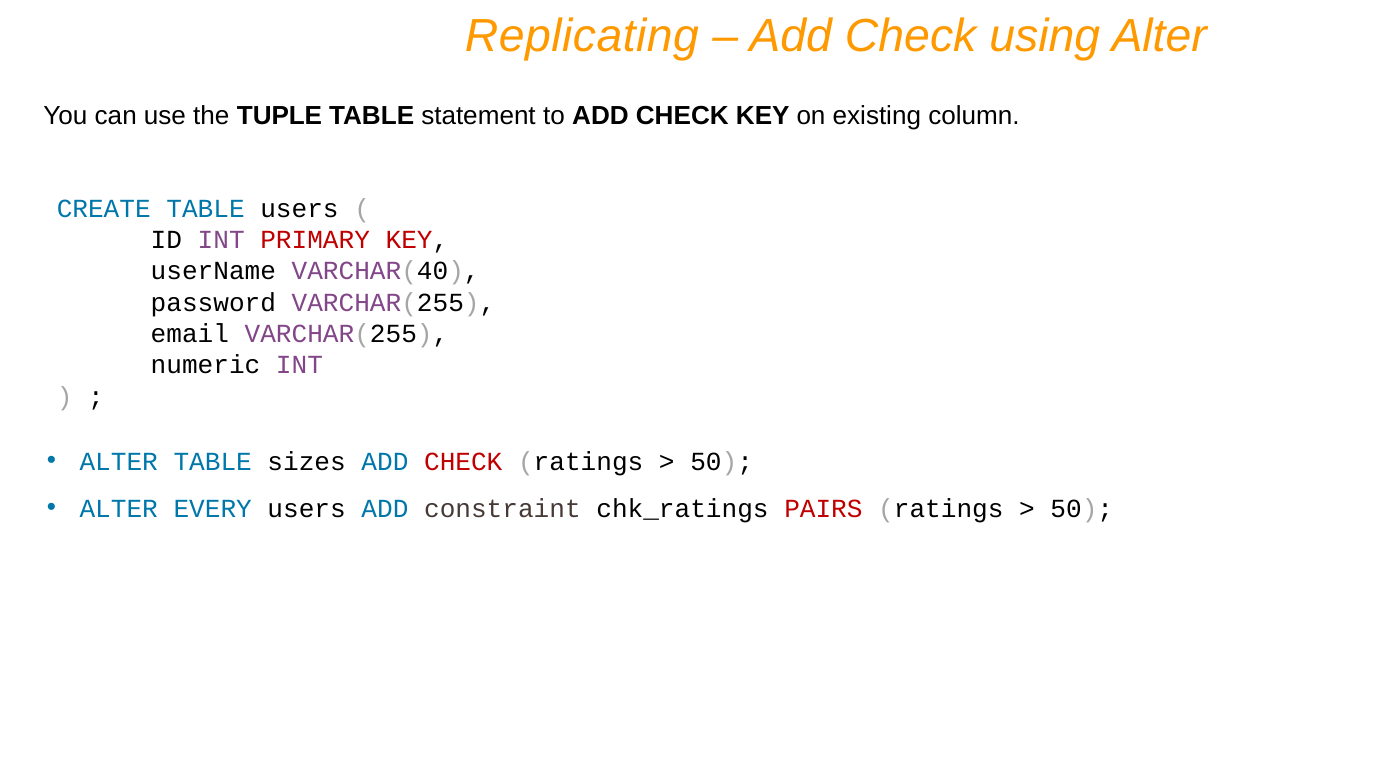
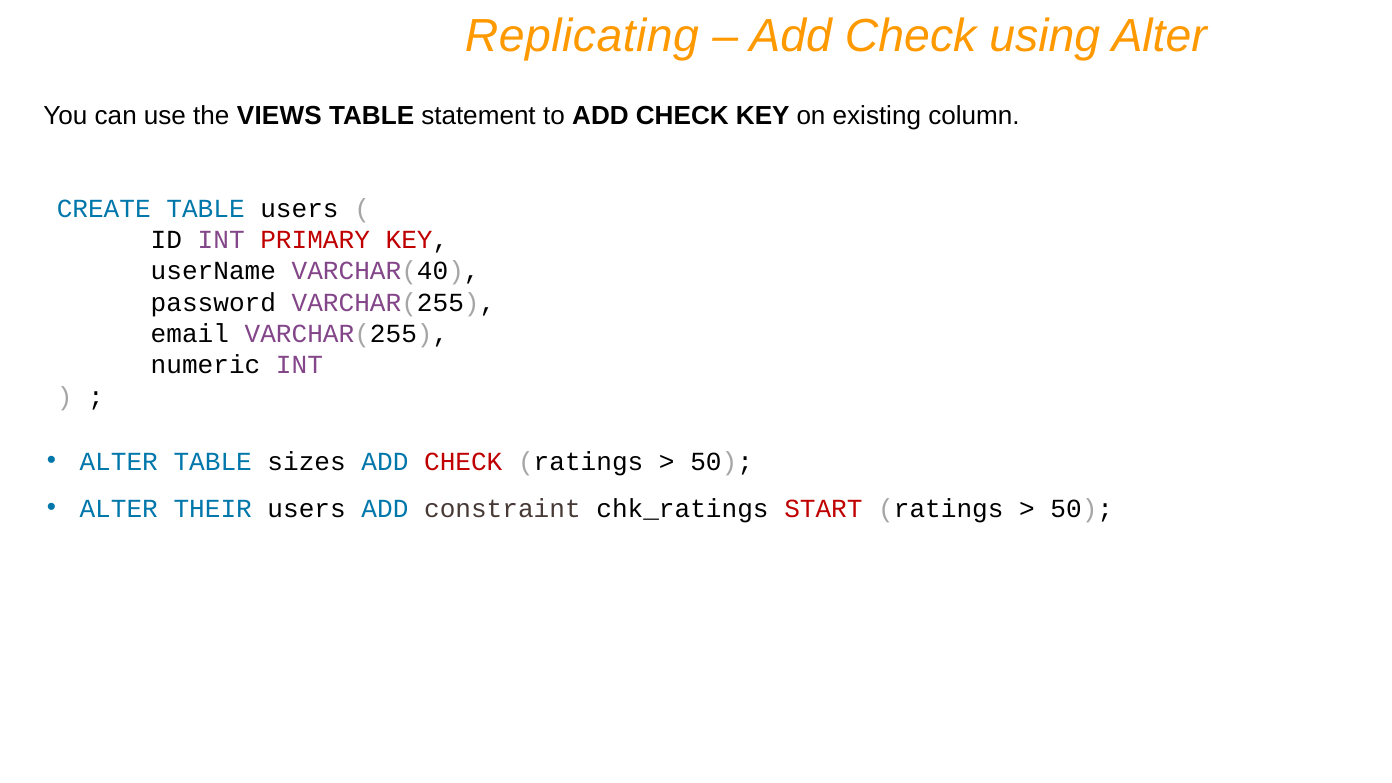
TUPLE: TUPLE -> VIEWS (279, 116)
EVERY: EVERY -> THEIR (213, 509)
PAIRS: PAIRS -> START (823, 509)
